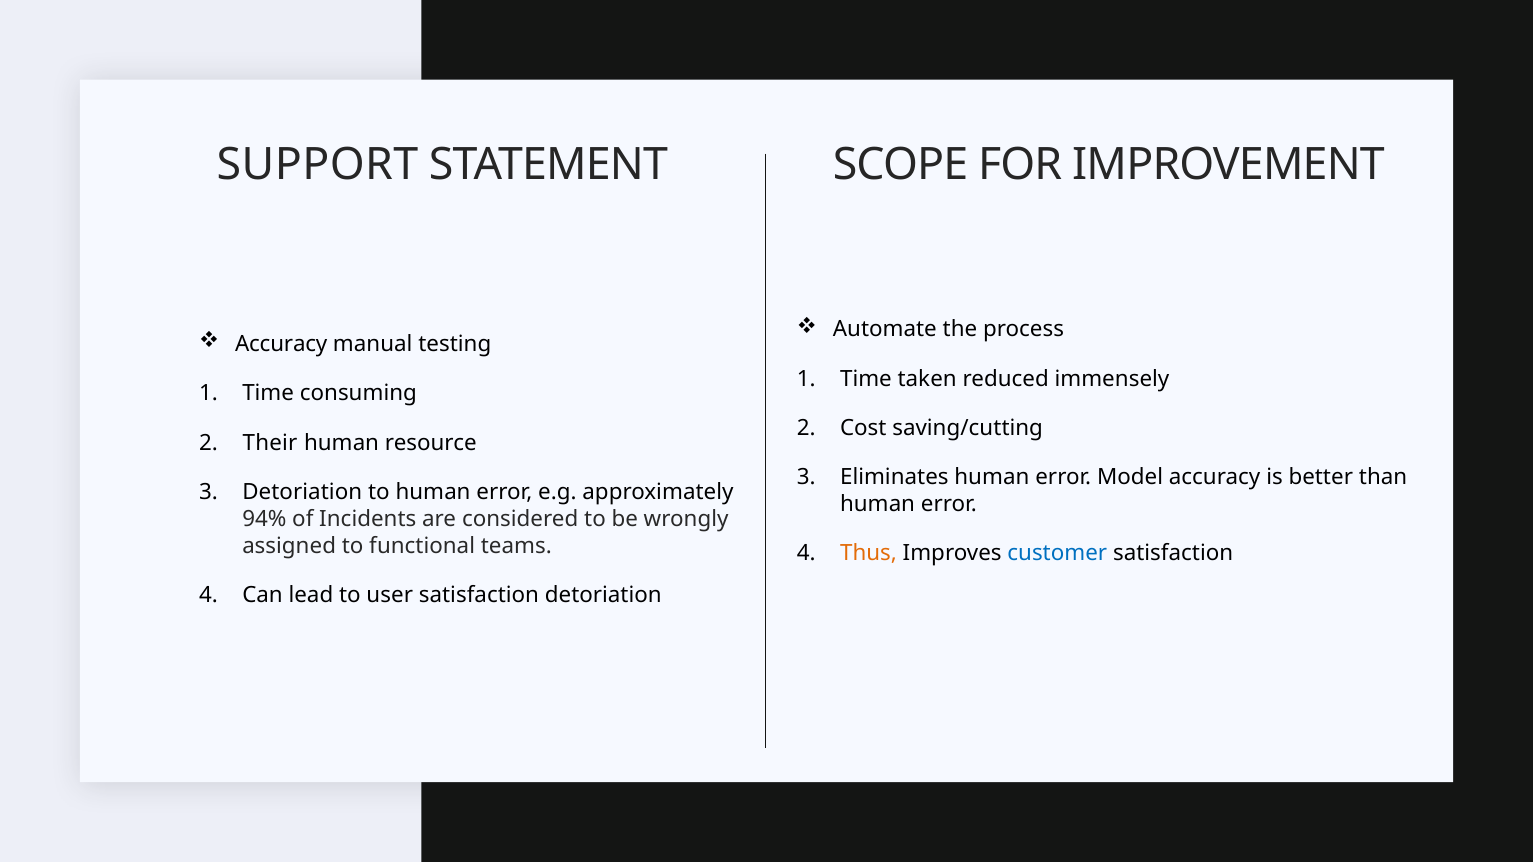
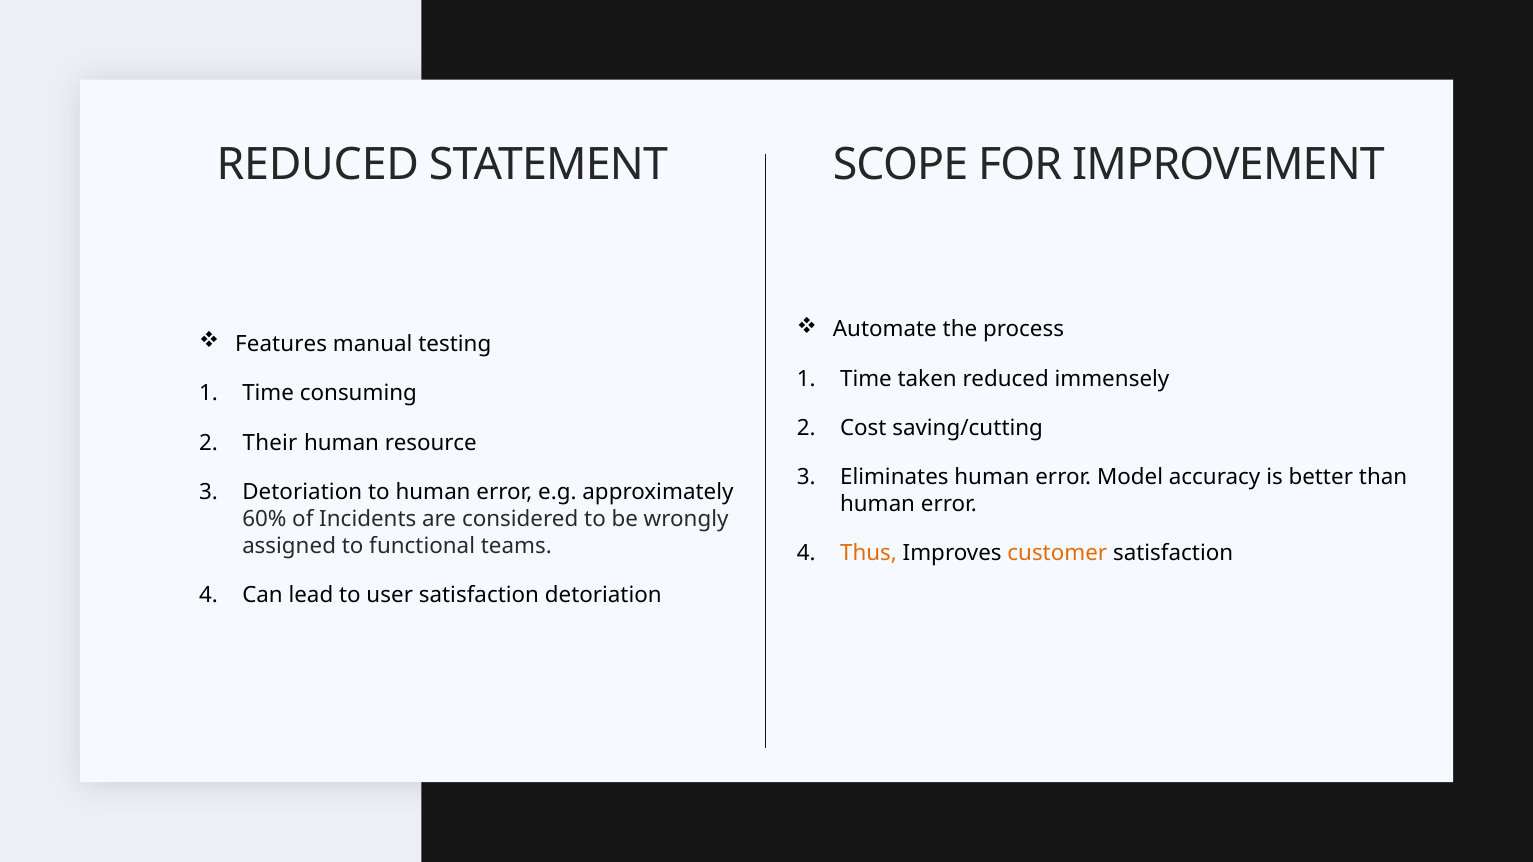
SUPPORT: SUPPORT -> REDUCED (318, 165)
Accuracy: Accuracy -> Features (281, 344)
94%: 94% -> 60% (264, 519)
customer colour: blue -> orange (1057, 554)
